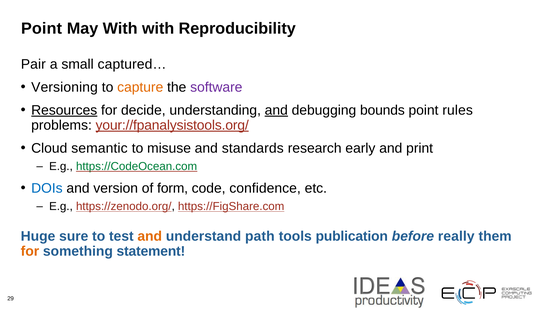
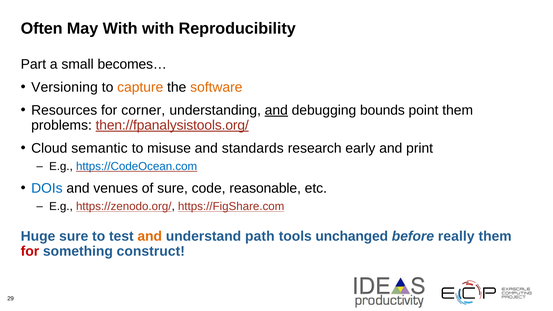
Point: Point -> Often (42, 29)
Pair: Pair -> Part (33, 64)
captured…: captured… -> becomes… (132, 64)
software colour: purple -> orange (216, 87)
Resources underline: present -> none (64, 110)
decide: decide -> corner (143, 110)
point rules: rules -> them (458, 110)
your://fpanalysistools.org/: your://fpanalysistools.org/ -> then://fpanalysistools.org/ (172, 125)
https://CodeOcean.com colour: green -> blue (137, 166)
version: version -> venues (116, 188)
of form: form -> sure (173, 188)
confidence: confidence -> reasonable (265, 188)
publication: publication -> unchanged (352, 236)
for colour: orange -> red (30, 251)
statement: statement -> construct (151, 251)
